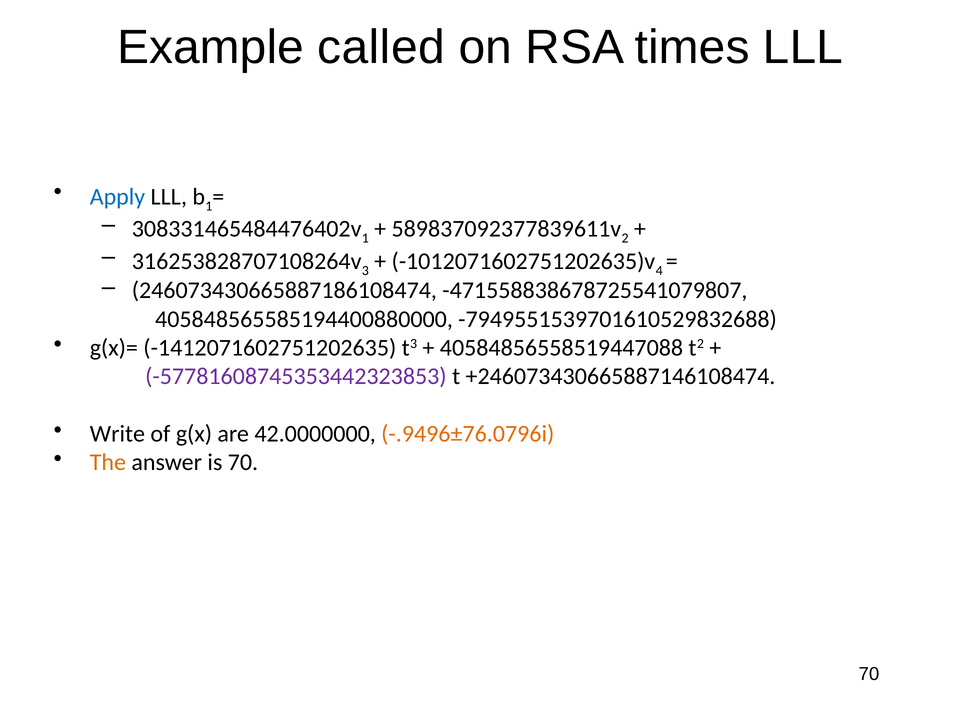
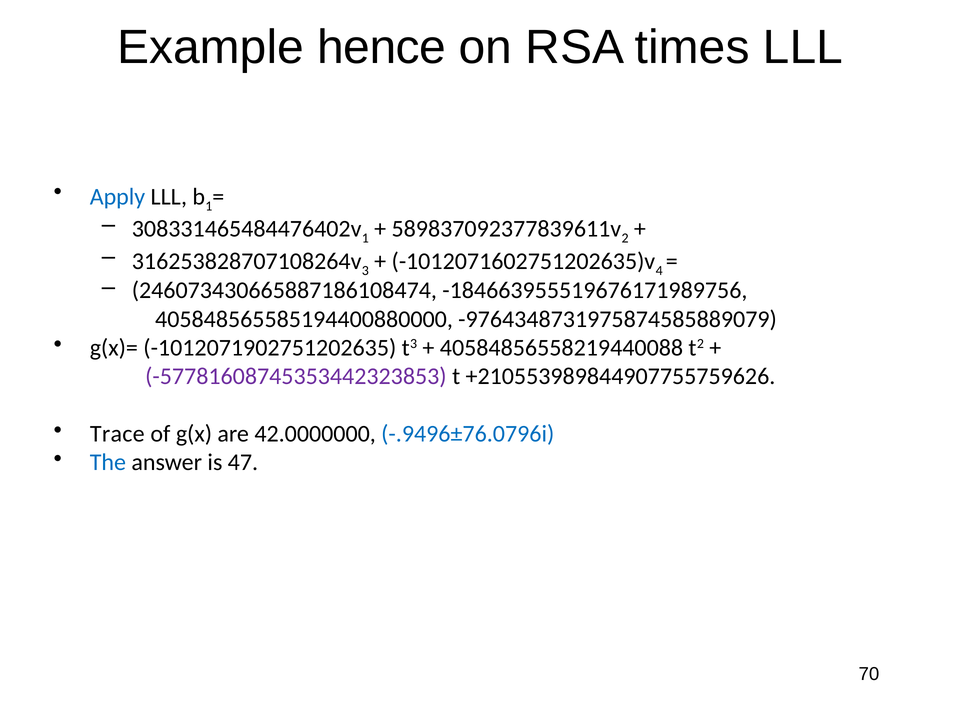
called: called -> hence (382, 47)
-471558838678725541079807: -471558838678725541079807 -> -184663955519676171989756 (595, 290)
-7949551539701610529832688: -7949551539701610529832688 -> -9764348731975874585889079 (618, 319)
-1412071602751202635: -1412071602751202635 -> -1012071902751202635 (270, 348)
40584856558519447088: 40584856558519447088 -> 40584856558219440088 (561, 348)
+246073430665887146108474: +246073430665887146108474 -> +210553989844907755759626 (620, 376)
Write: Write -> Trace (117, 434)
-.9496±76.0796i colour: orange -> blue (468, 434)
The colour: orange -> blue (108, 462)
is 70: 70 -> 47 (243, 462)
